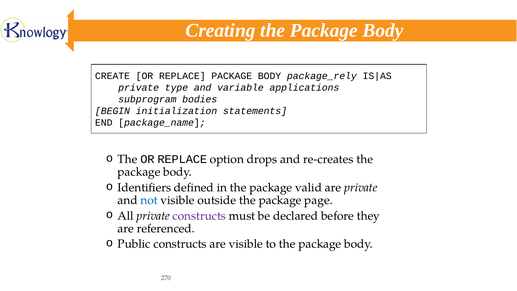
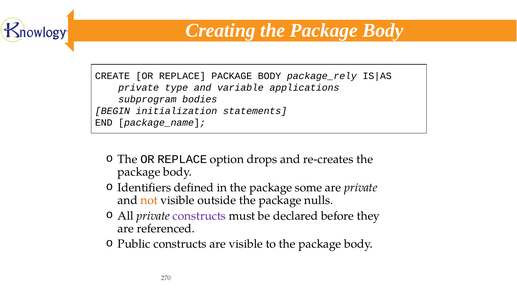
valid: valid -> some (309, 187)
not colour: blue -> orange (149, 200)
page: page -> nulls (319, 200)
